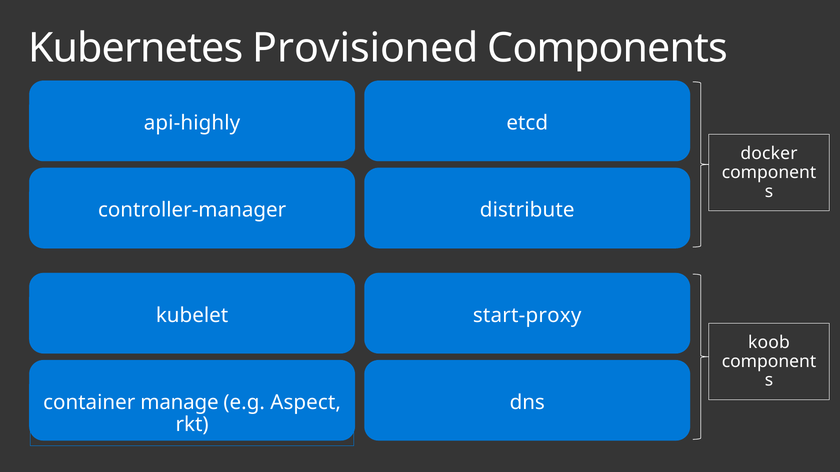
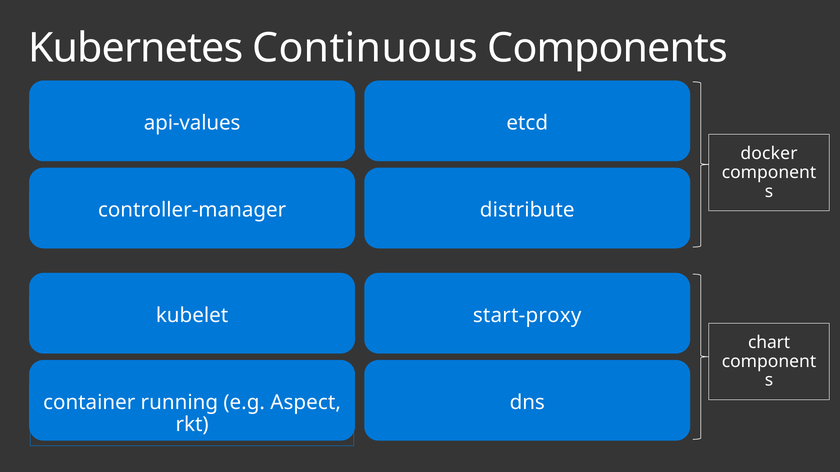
Provisioned: Provisioned -> Continuous (365, 48)
api-highly: api-highly -> api-values (192, 123)
koob: koob -> chart (769, 343)
manage: manage -> running (179, 403)
